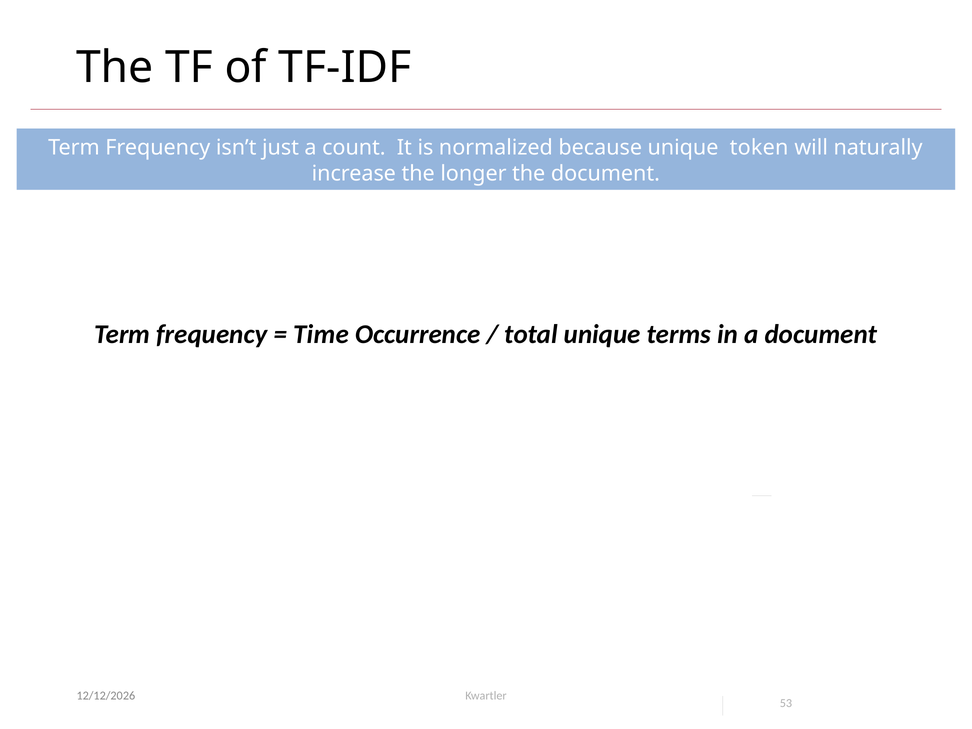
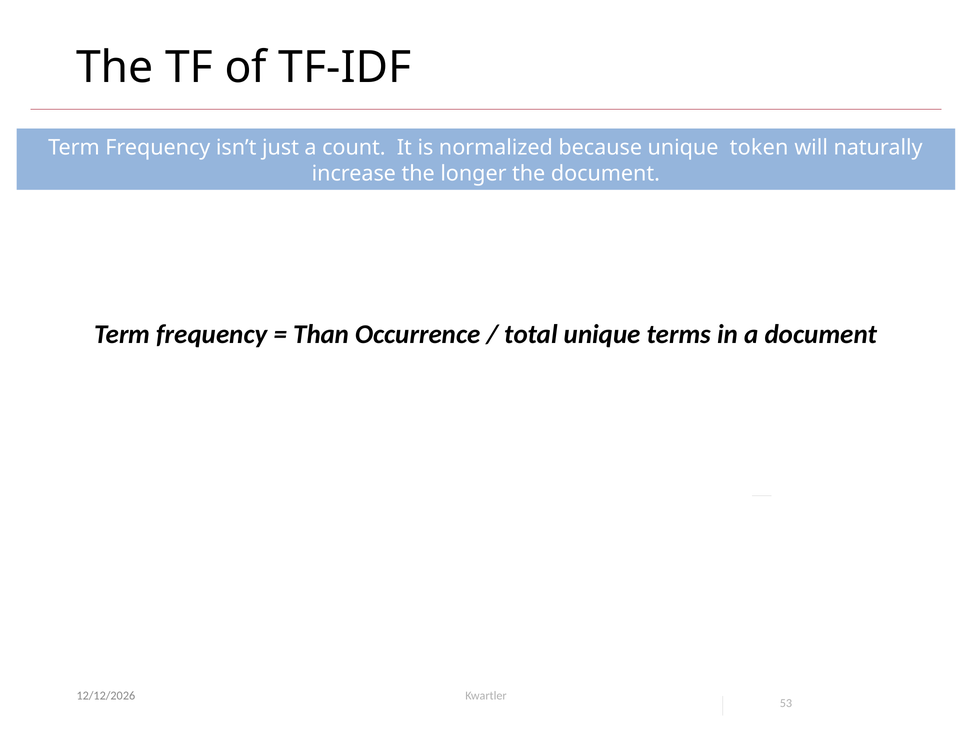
Time: Time -> Than (321, 335)
